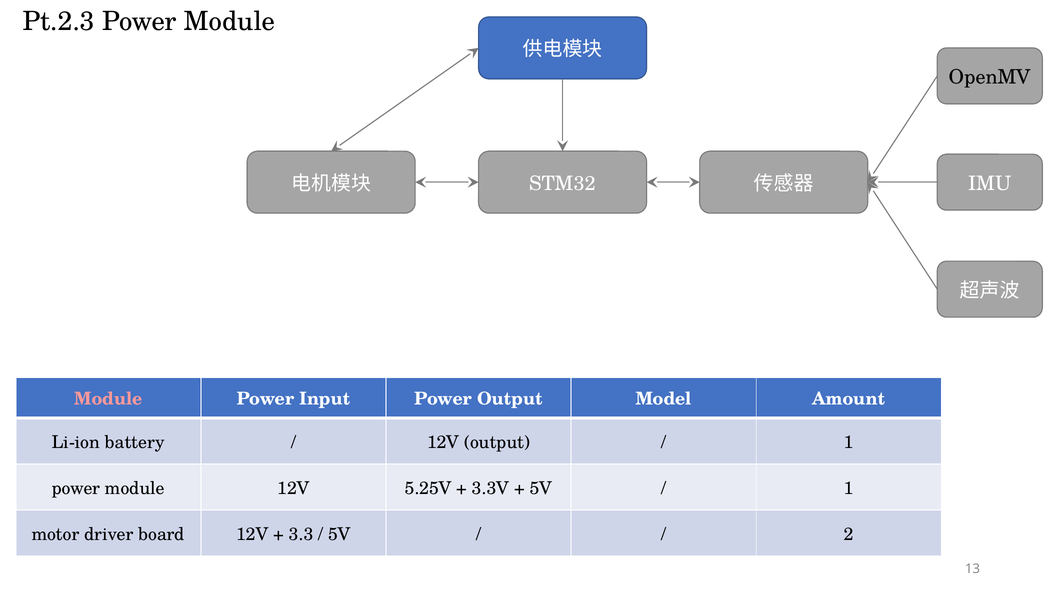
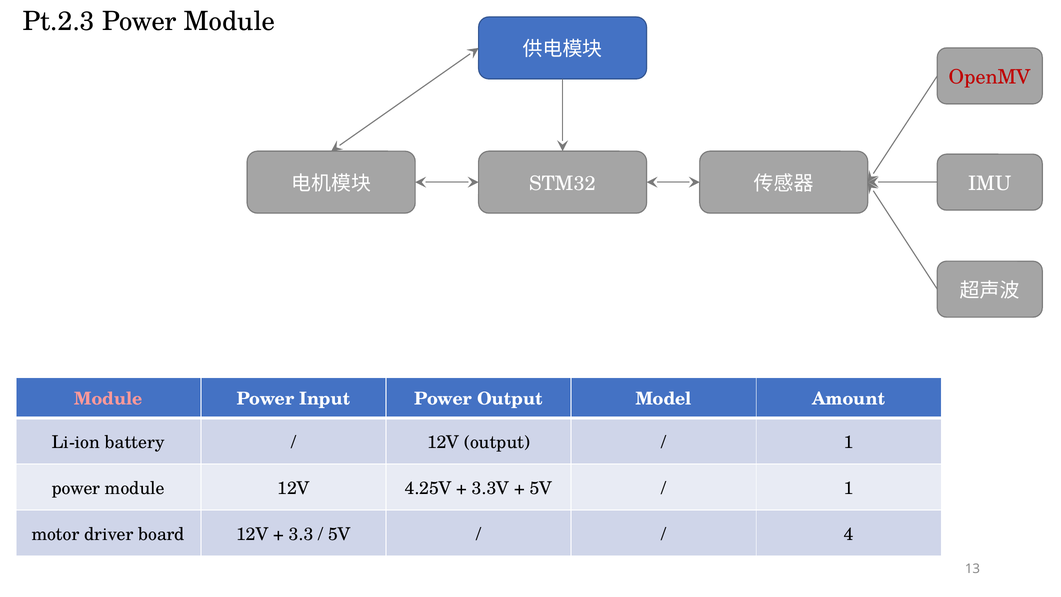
OpenMV colour: black -> red (990, 77)
5.25V: 5.25V -> 4.25V (428, 488)
2: 2 -> 4 (849, 534)
